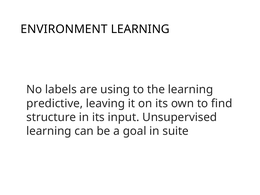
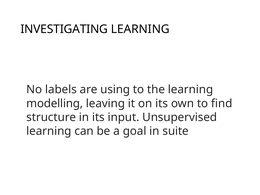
ENVIRONMENT: ENVIRONMENT -> INVESTIGATING (64, 29)
predictive: predictive -> modelling (55, 103)
